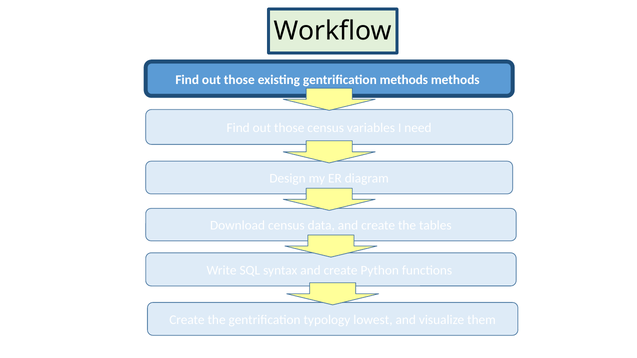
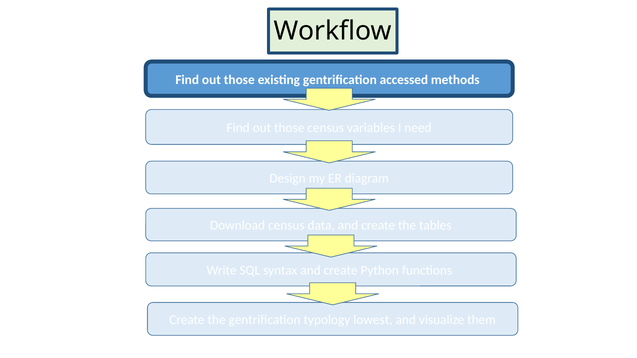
gentrification methods: methods -> accessed (404, 80)
